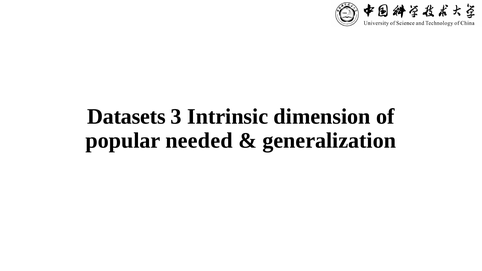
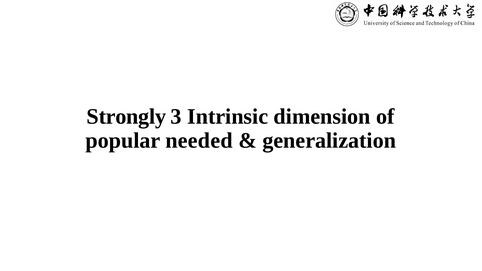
Datasets: Datasets -> Strongly (126, 117)
